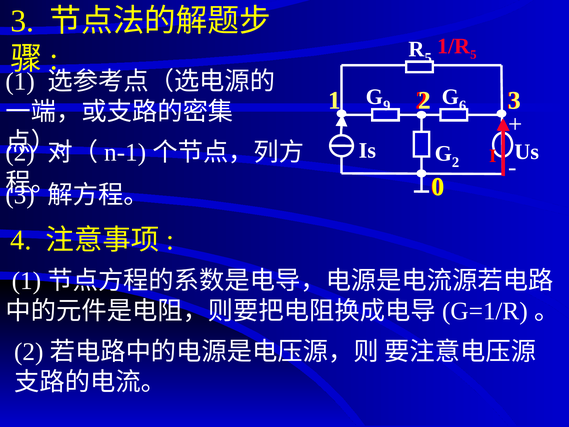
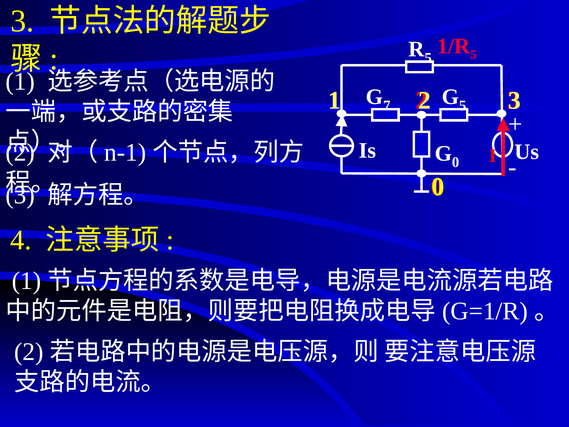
9: 9 -> 7 (387, 105)
6: 6 -> 5 (463, 105)
2: 2 -> 0 (456, 162)
